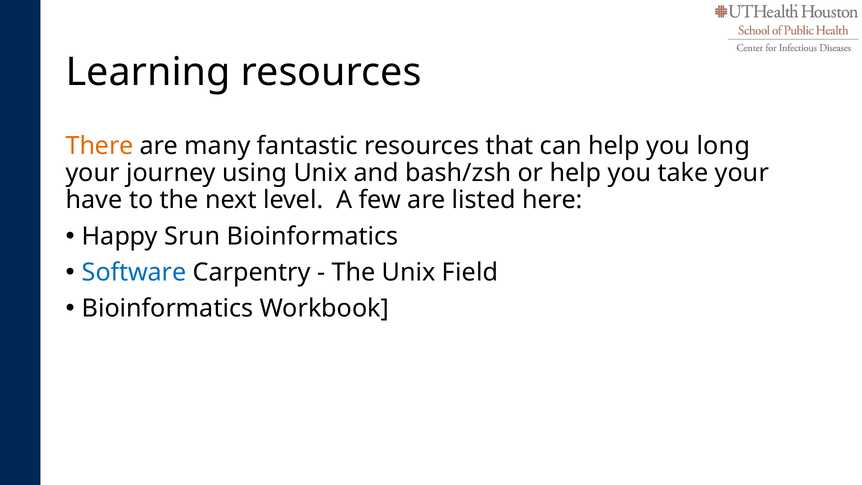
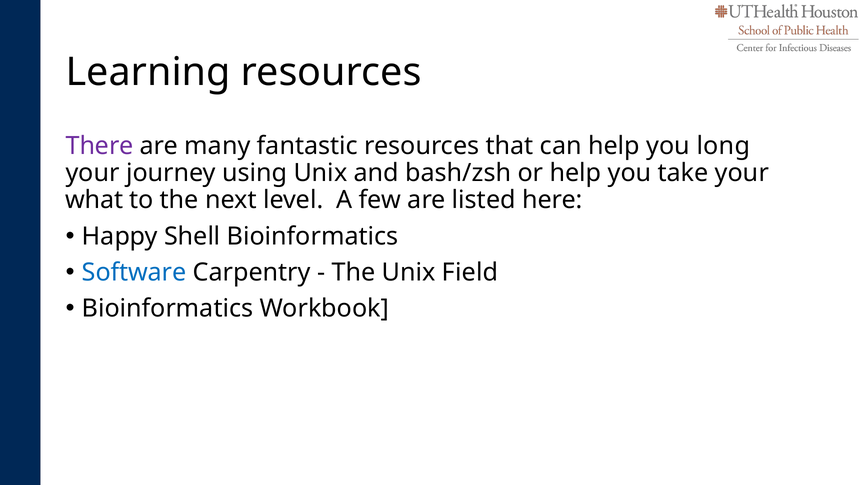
There colour: orange -> purple (100, 146)
have: have -> what (94, 200)
Srun: Srun -> Shell (192, 236)
